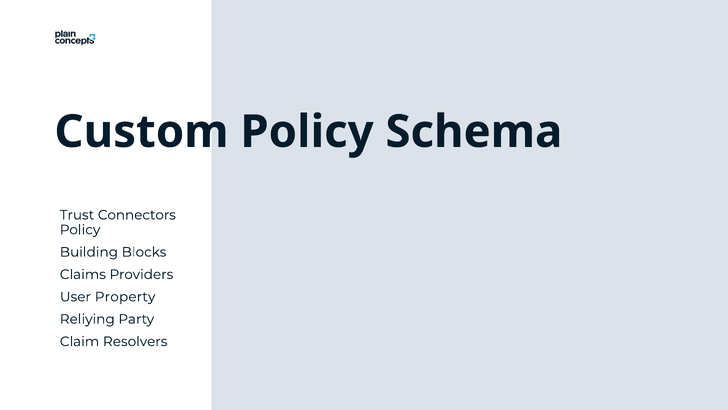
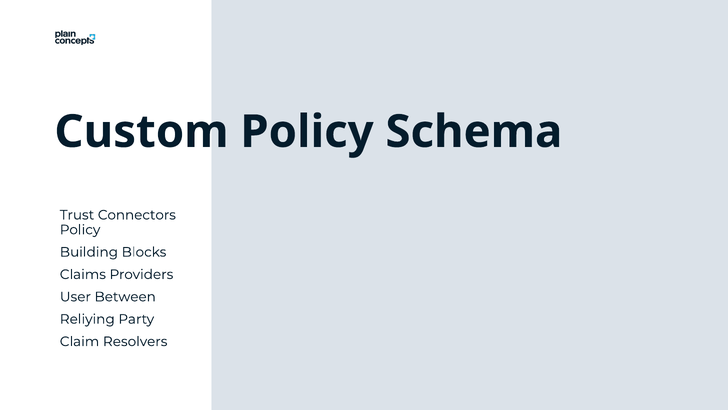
Property: Property -> Between (125, 296)
